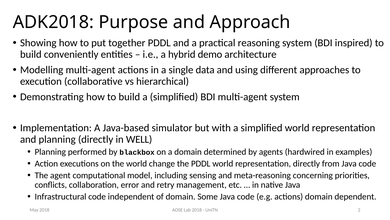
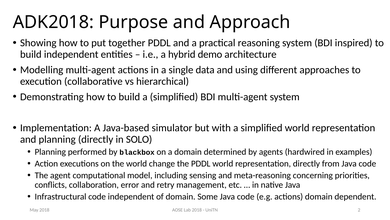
build conveniently: conveniently -> independent (71, 54)
WELL: WELL -> SOLO (139, 139)
